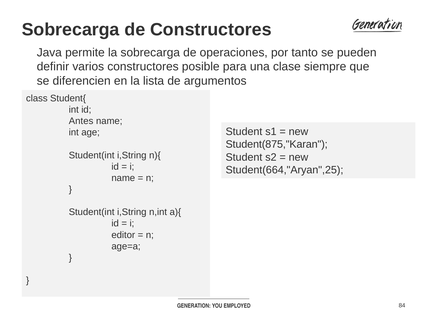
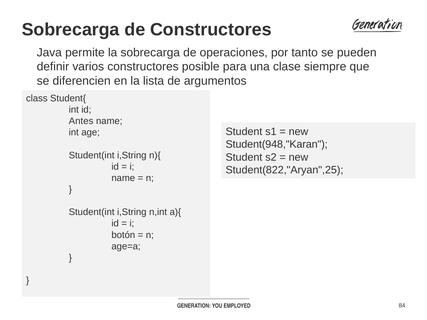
Student(875,"Karan: Student(875,"Karan -> Student(948,"Karan (277, 145)
Student(664,"Aryan",25: Student(664,"Aryan",25 -> Student(822,"Aryan",25 (285, 170)
editor: editor -> botón (123, 235)
